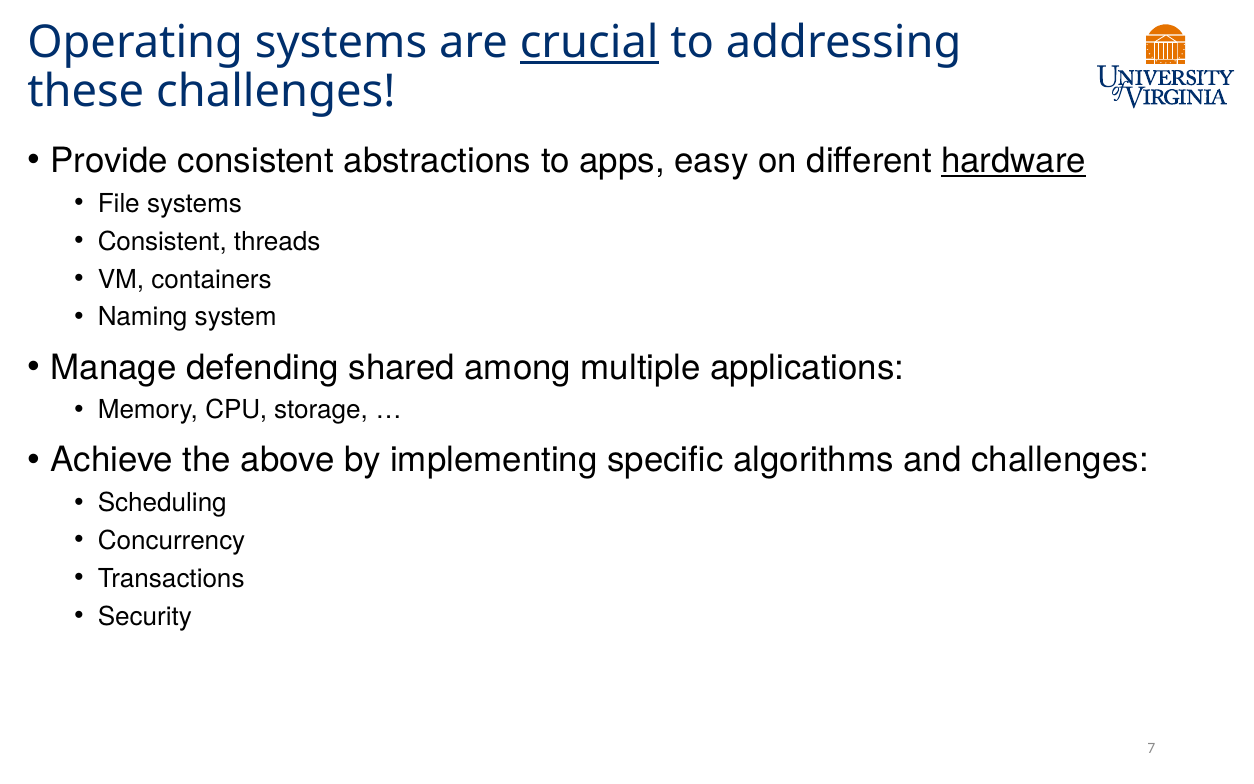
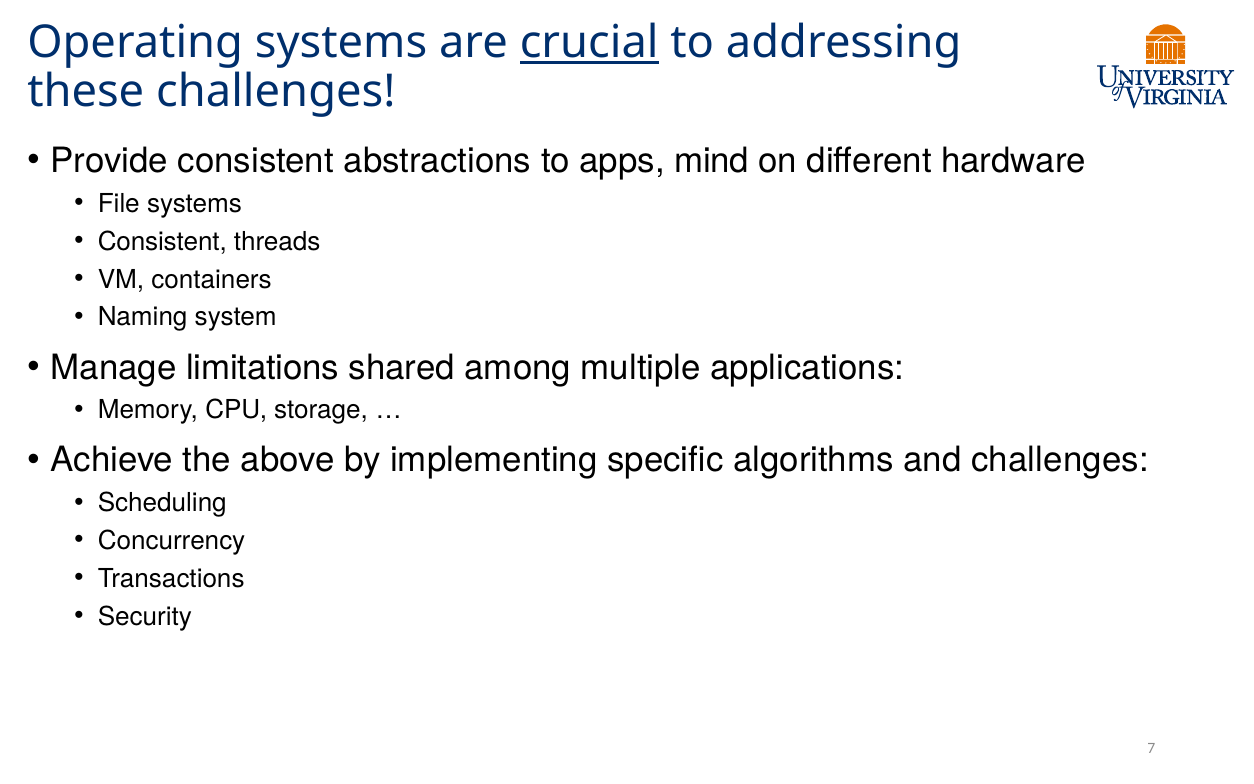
easy: easy -> mind (712, 161)
hardware underline: present -> none (1014, 161)
defending: defending -> limitations (263, 368)
